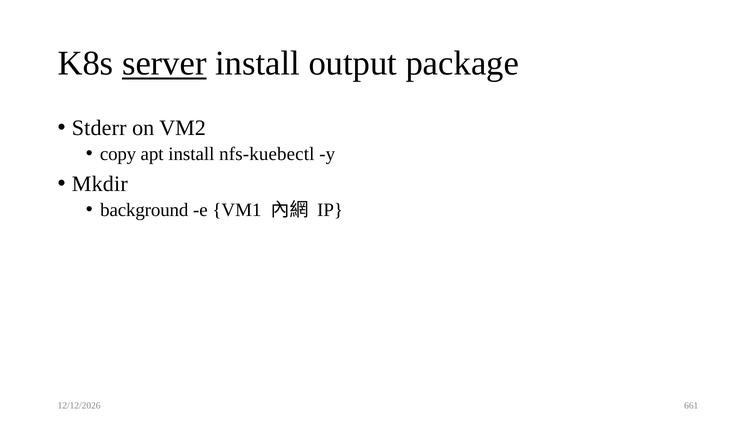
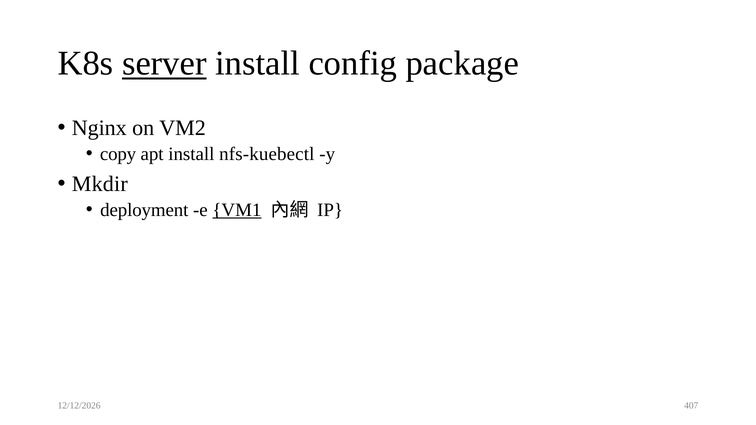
output: output -> config (353, 64)
Stderr: Stderr -> Nginx (99, 128)
background: background -> deployment (144, 210)
VM1 underline: none -> present (237, 210)
661: 661 -> 407 (691, 406)
